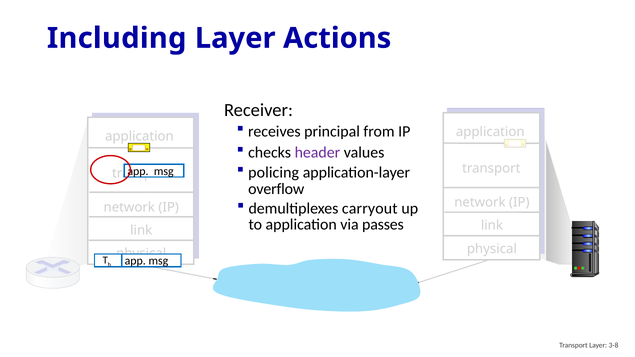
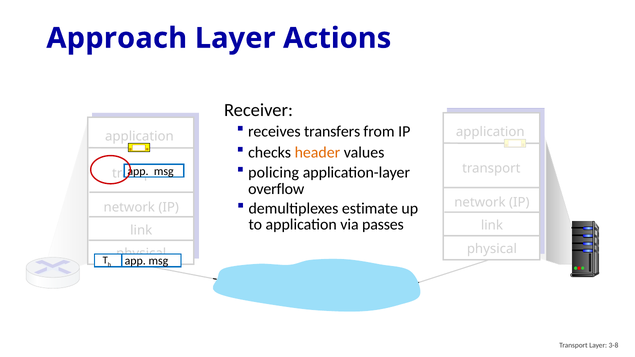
Including: Including -> Approach (117, 38)
principal: principal -> transfers (332, 132)
header colour: purple -> orange (317, 152)
carryout: carryout -> estimate (370, 208)
